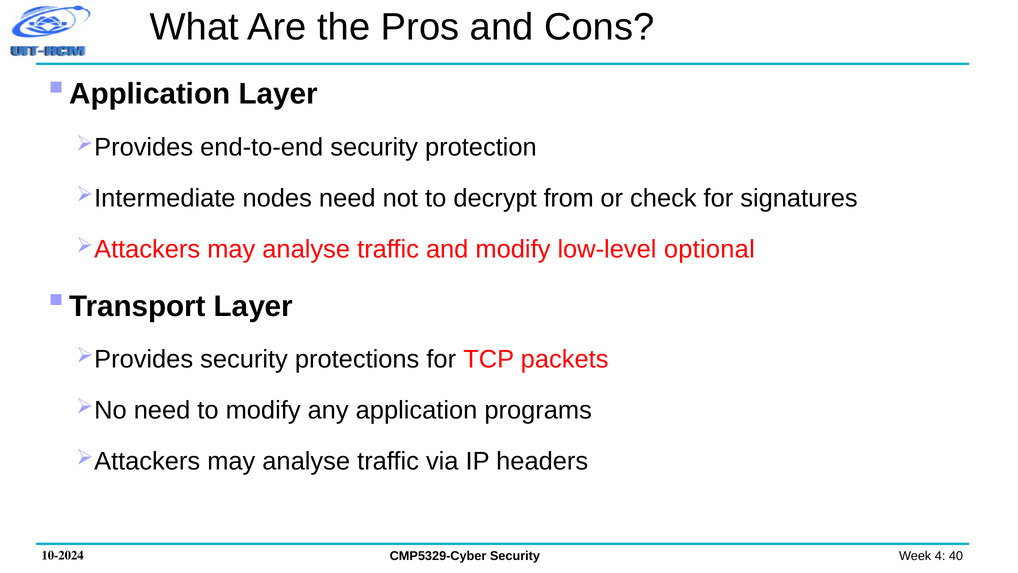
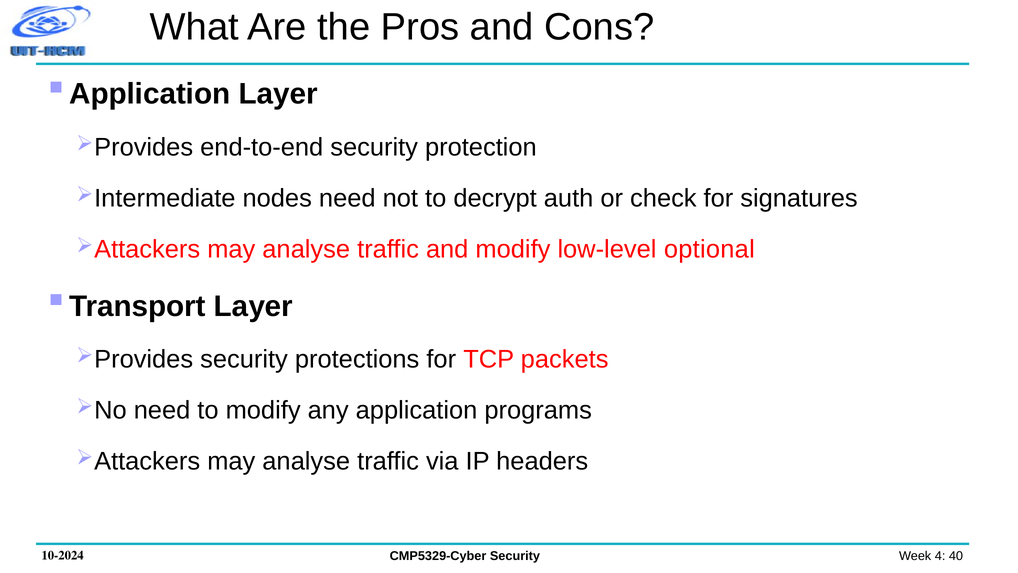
from: from -> auth (569, 198)
